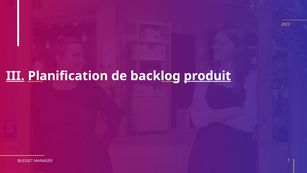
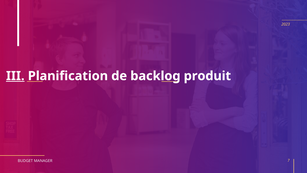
produit underline: present -> none (207, 76)
